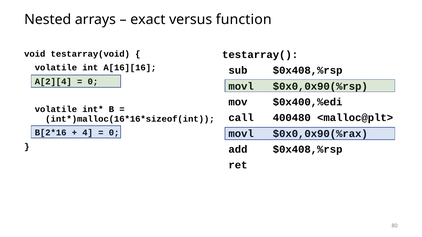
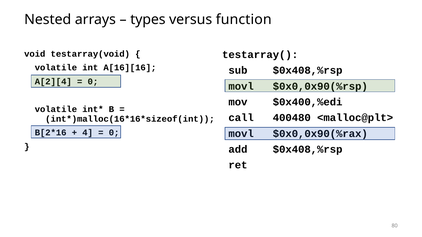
exact: exact -> types (148, 20)
